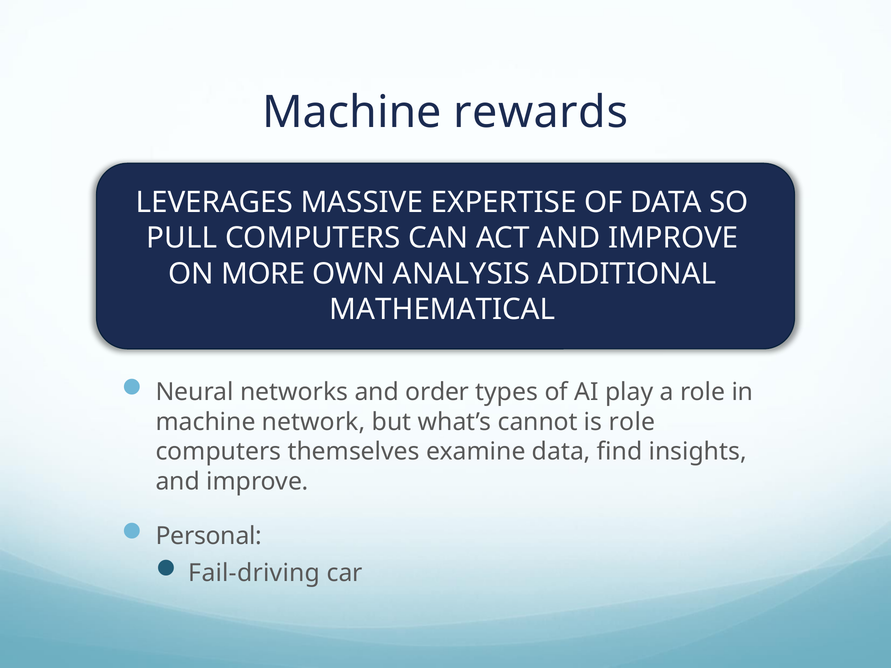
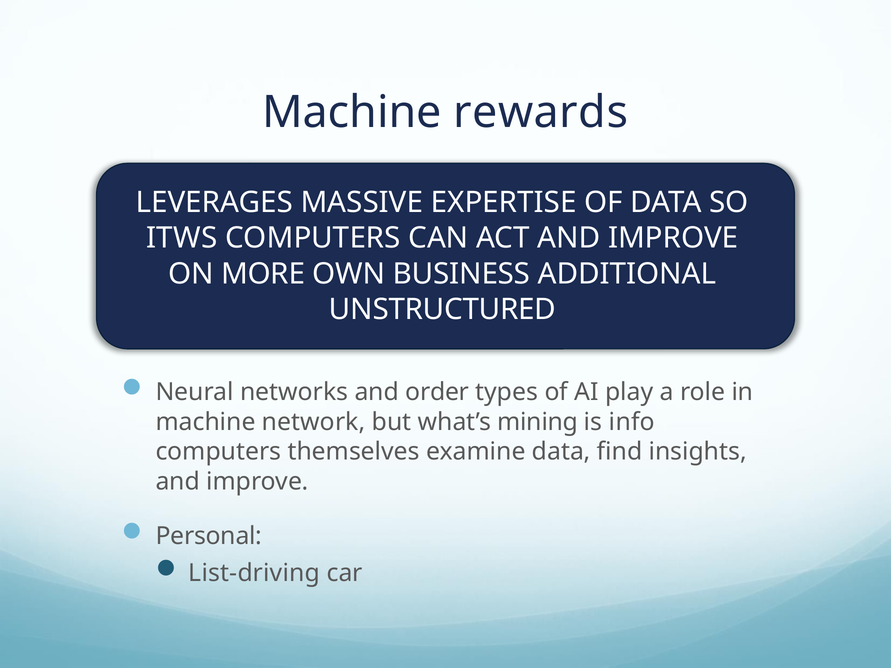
PULL: PULL -> ITWS (182, 238)
ANALYSIS: ANALYSIS -> BUSINESS (462, 274)
MATHEMATICAL: MATHEMATICAL -> UNSTRUCTURED (443, 309)
cannot: cannot -> mining (538, 422)
is role: role -> info (632, 422)
Fail-driving: Fail-driving -> List-driving (254, 573)
